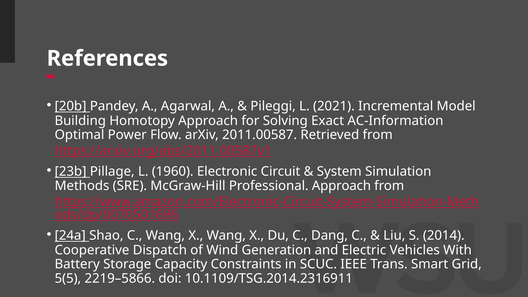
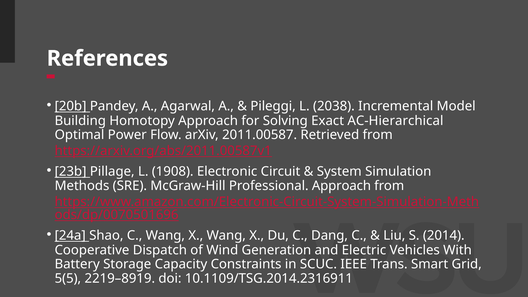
2021: 2021 -> 2038 (334, 106)
AC-Information: AC-Information -> AC-Hierarchical (395, 121)
1960: 1960 -> 1908 (173, 171)
2219–5866: 2219–5866 -> 2219–8919 (120, 279)
